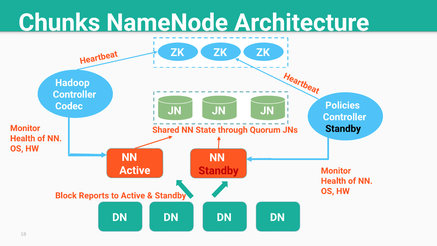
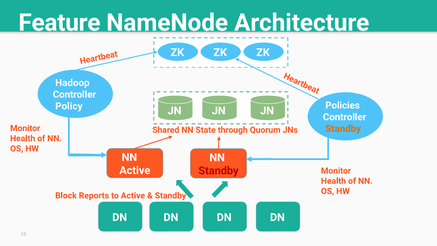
Chunks: Chunks -> Feature (59, 23)
Codec: Codec -> Policy (69, 106)
Standby colour: black -> orange (343, 129)
